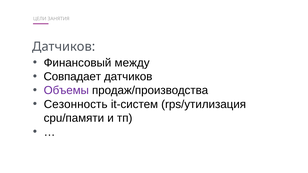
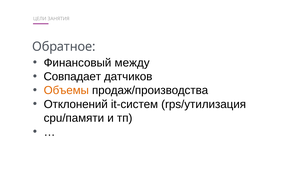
Датчиков: Датчиков -> Обратное (64, 47)
Объемы colour: purple -> orange (66, 91)
Сезонность: Сезонность -> Отклонений (76, 104)
